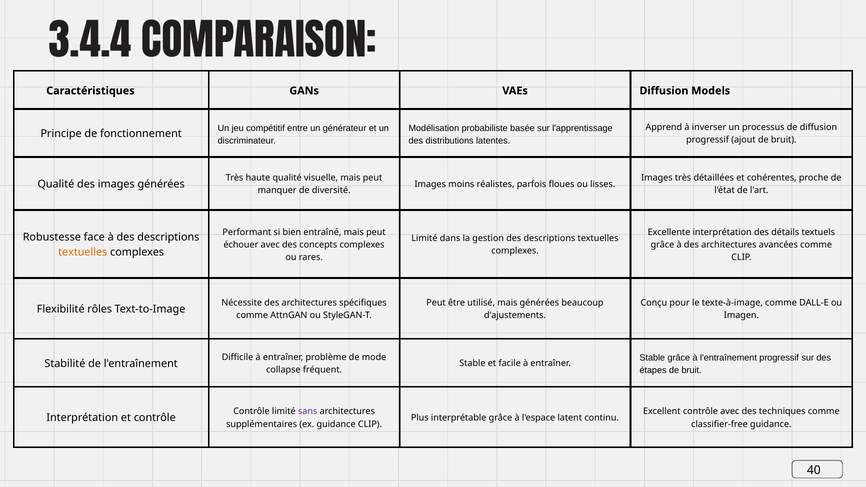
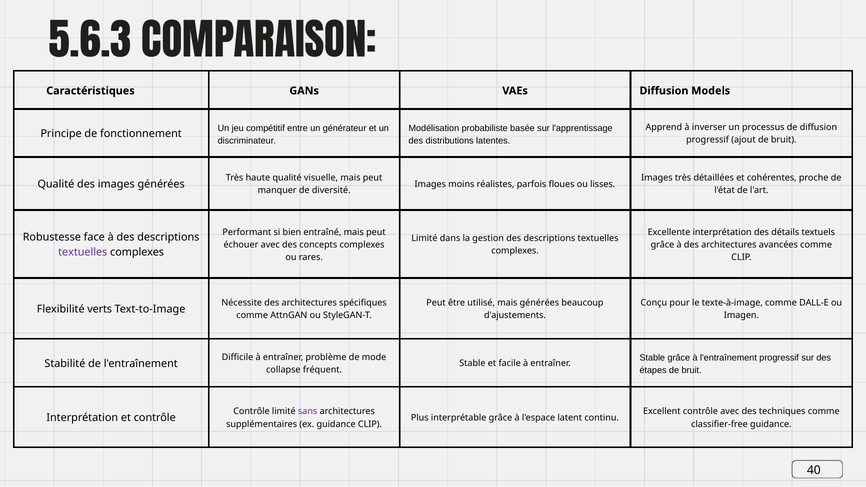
3.4.4: 3.4.4 -> 5.6.3 (90, 43)
textuelles colour: orange -> purple (83, 252)
rôles: rôles -> verts (100, 309)
